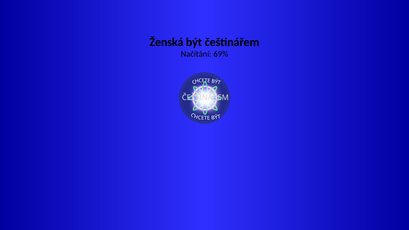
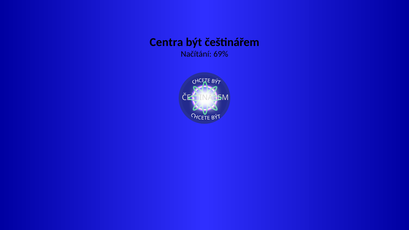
Ženská: Ženská -> Centra (166, 42)
